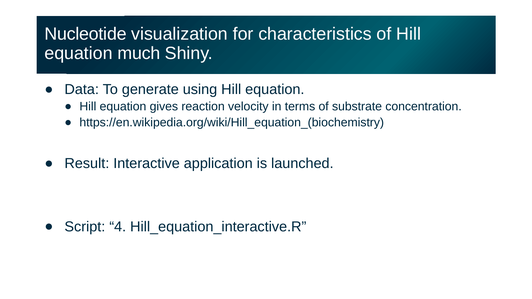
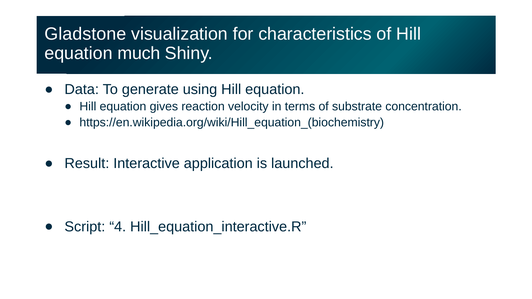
Nucleotide: Nucleotide -> Gladstone (85, 34)
